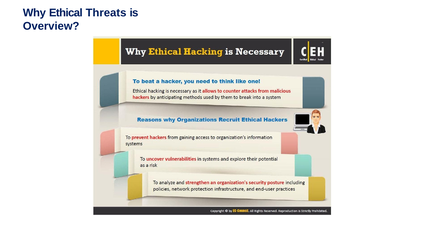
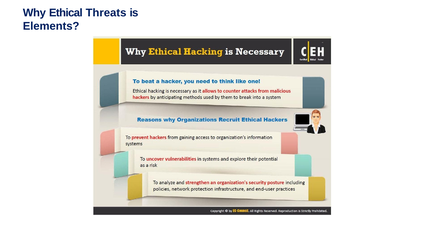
Overview: Overview -> Elements (51, 26)
